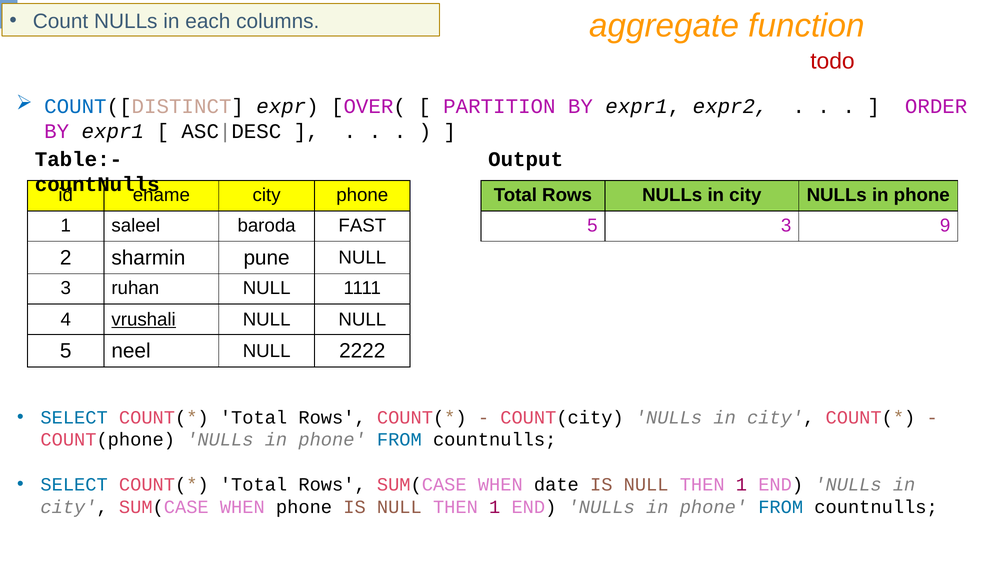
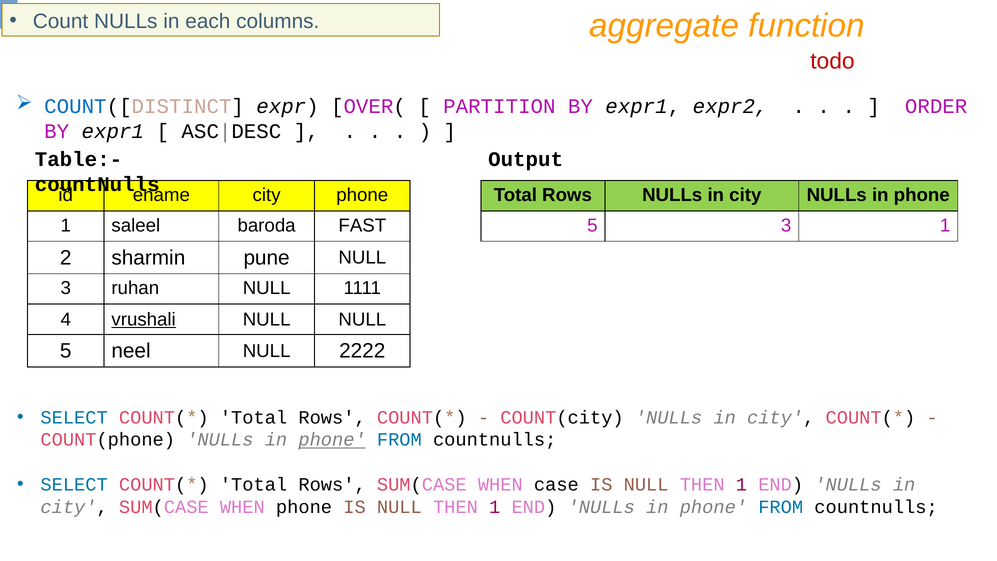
3 9: 9 -> 1 (945, 225)
phone underline: none -> present (332, 440)
date: date -> case (556, 484)
